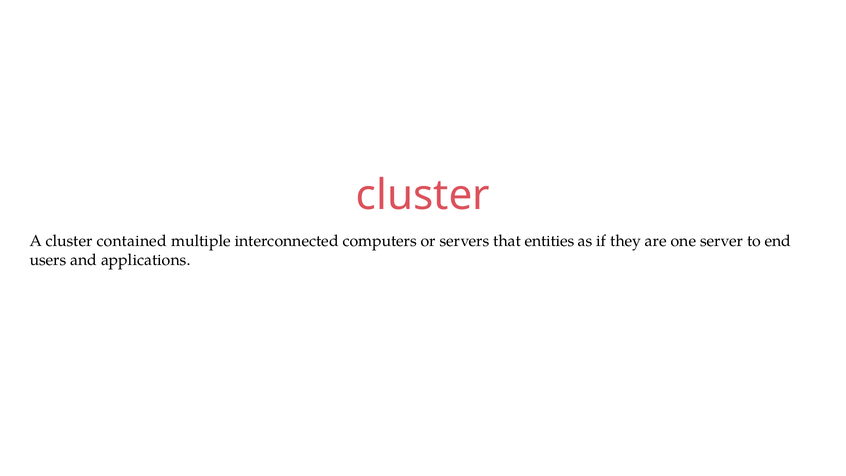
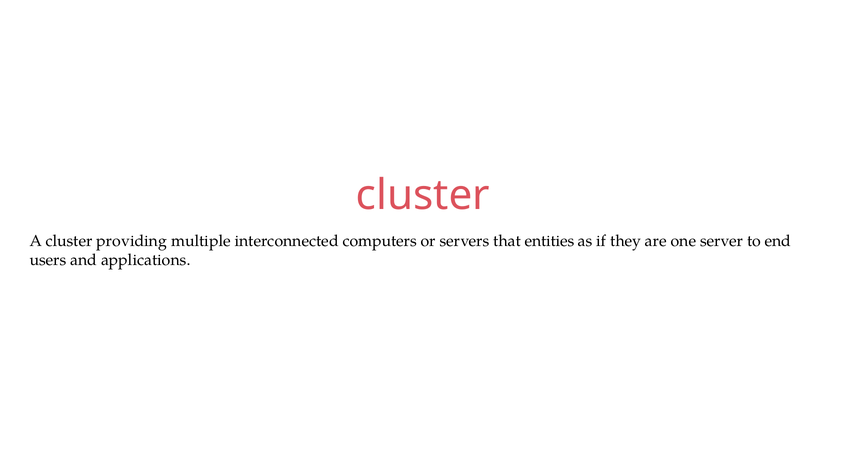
contained: contained -> providing (132, 241)
